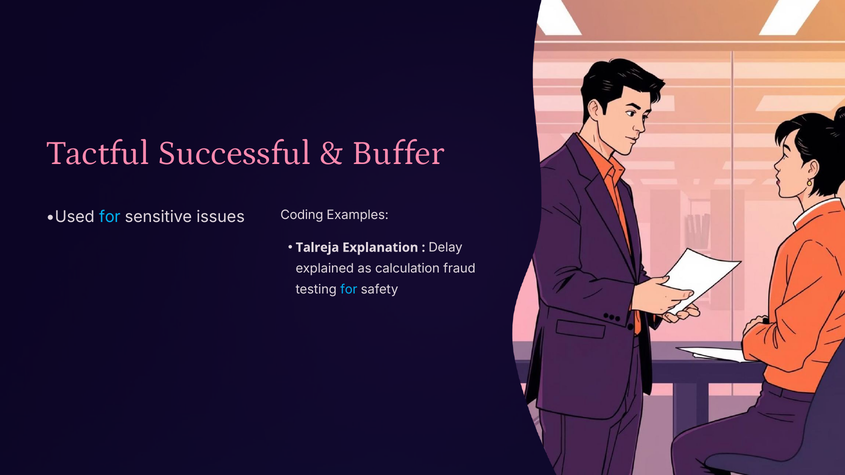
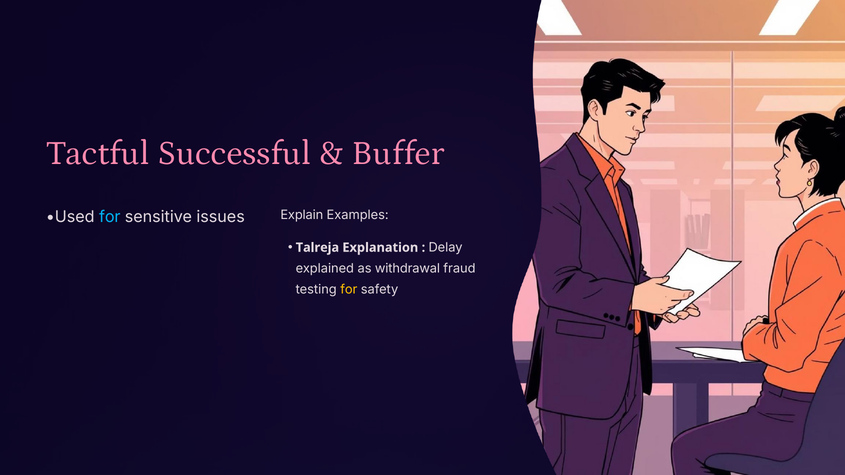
Coding: Coding -> Explain (302, 215)
calculation: calculation -> withdrawal (408, 269)
for colour: light blue -> yellow (349, 289)
